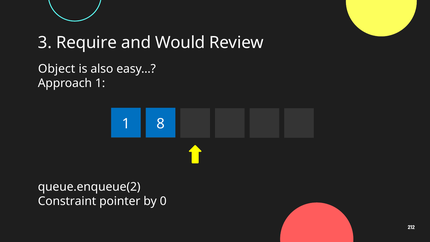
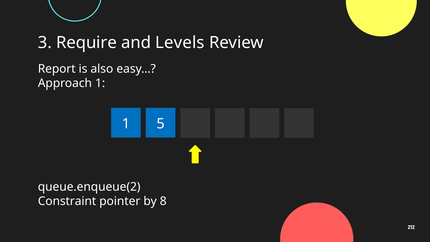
Would: Would -> Levels (180, 43)
Object: Object -> Report (57, 69)
8: 8 -> 5 (161, 124)
0: 0 -> 8 (163, 201)
